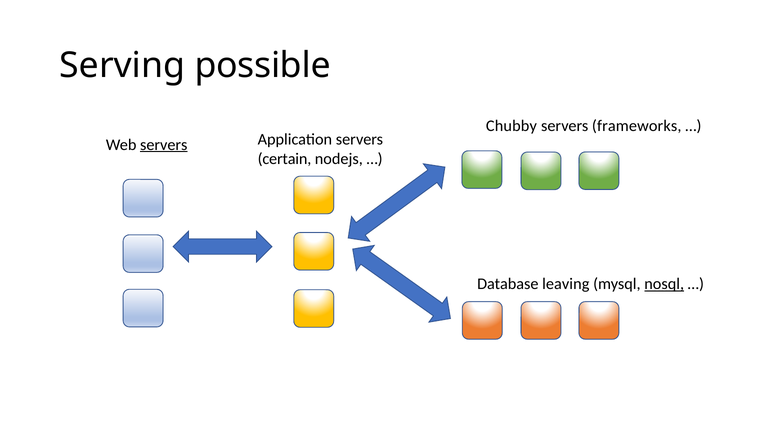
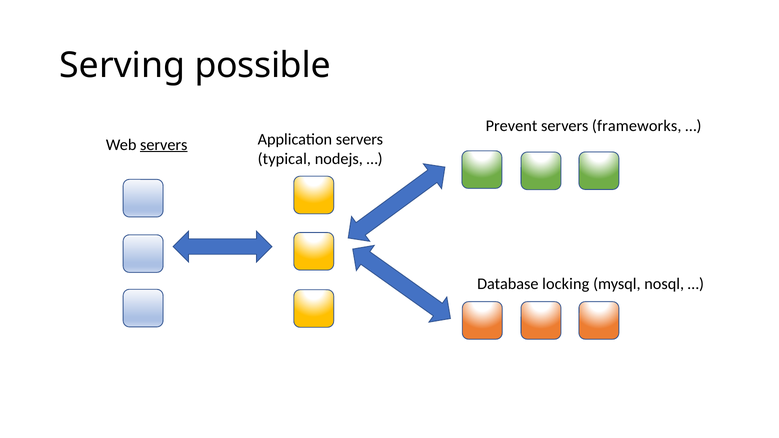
Chubby: Chubby -> Prevent (511, 126)
certain: certain -> typical (284, 159)
leaving: leaving -> locking (566, 284)
nosql underline: present -> none (664, 284)
